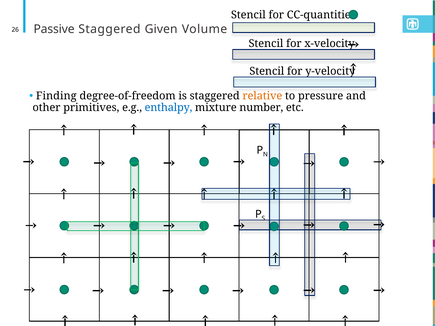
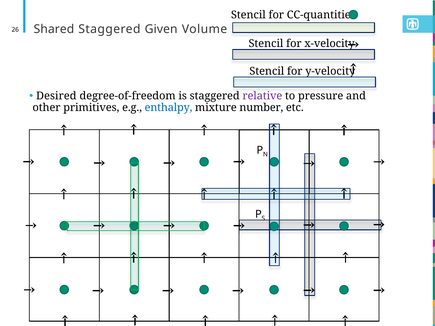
Passive: Passive -> Shared (54, 29)
Finding: Finding -> Desired (56, 96)
relative colour: orange -> purple (262, 96)
